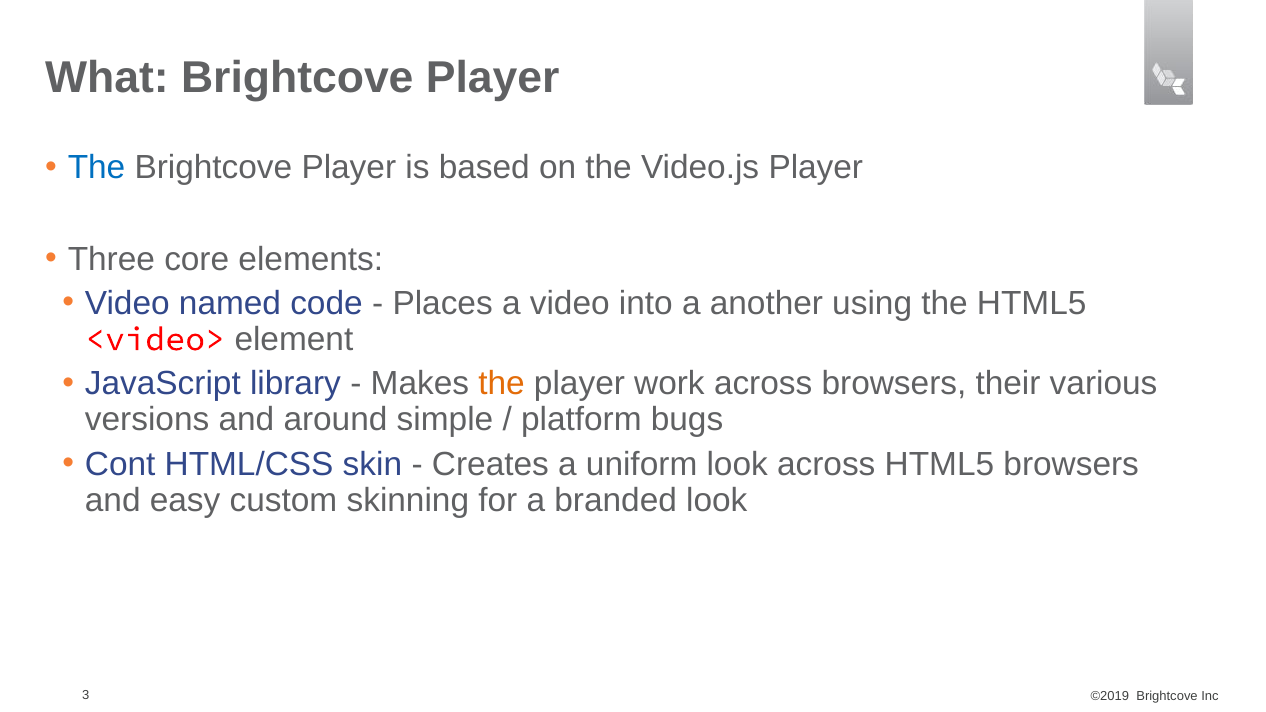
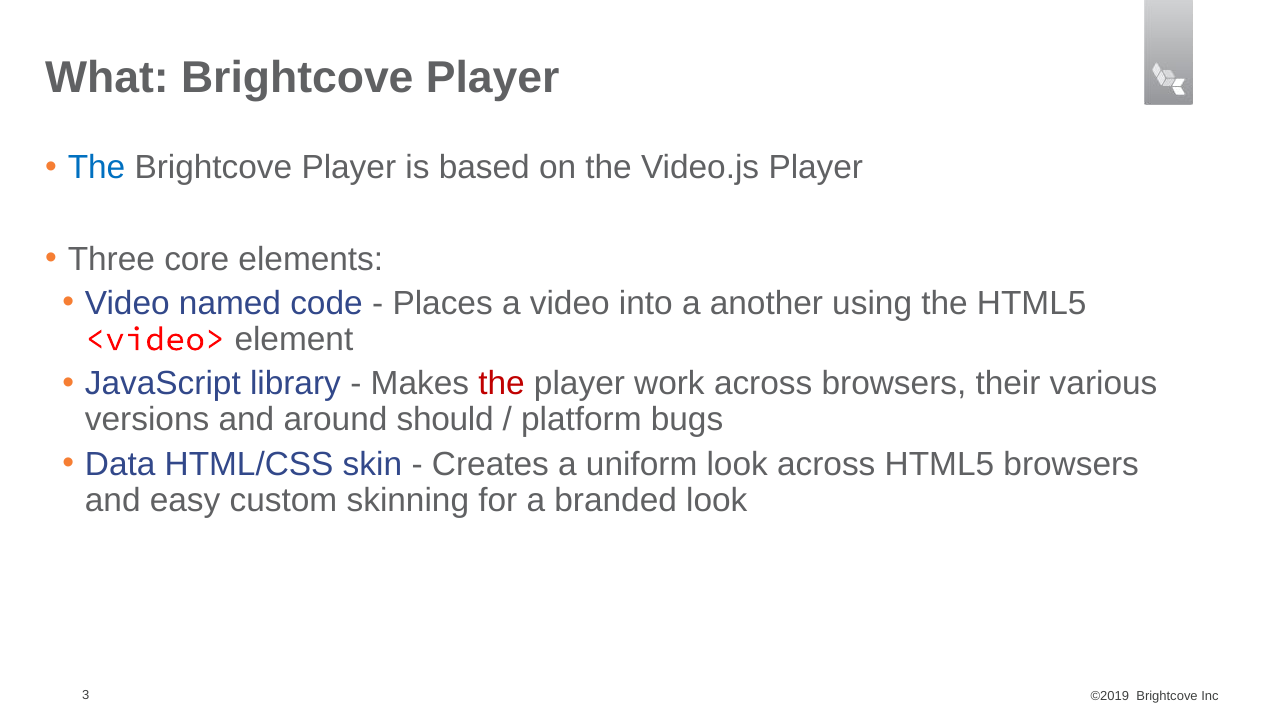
the colour: orange -> red (502, 384)
simple: simple -> should (445, 420)
Cont: Cont -> Data (120, 464)
